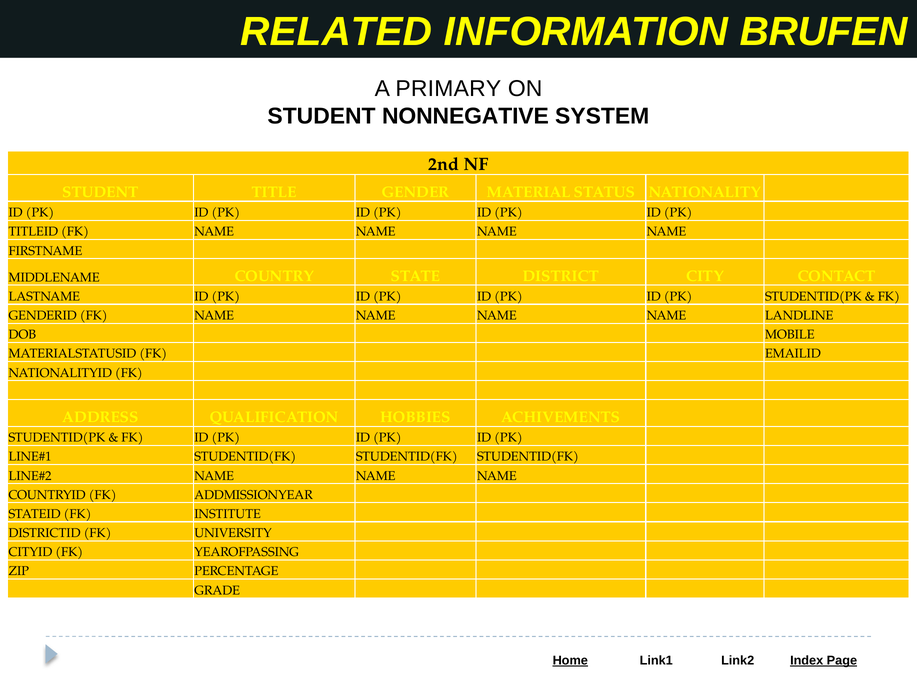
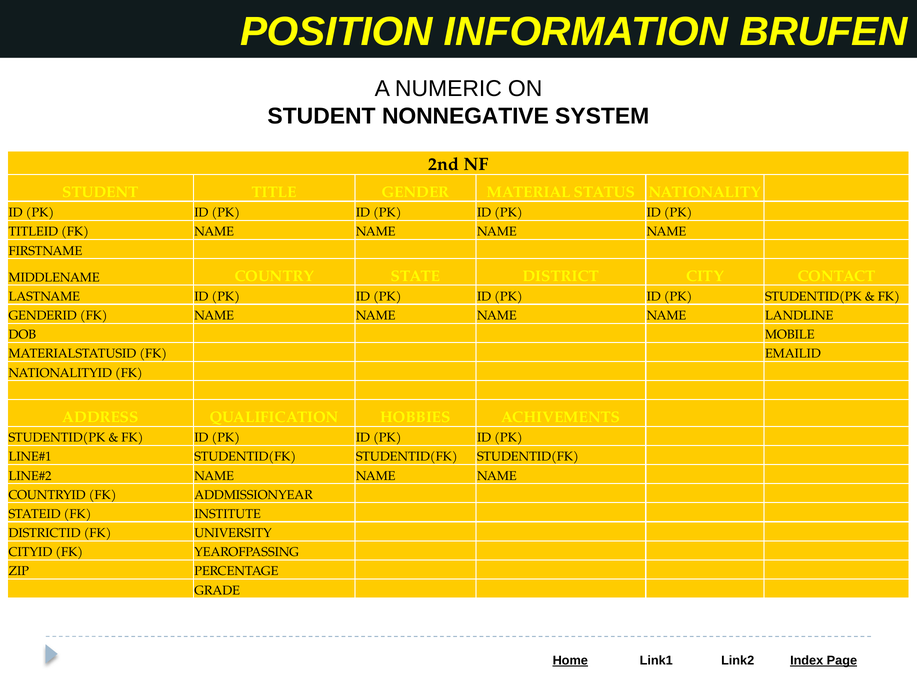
RELATED: RELATED -> POSITION (336, 32)
PRIMARY: PRIMARY -> NUMERIC (448, 89)
